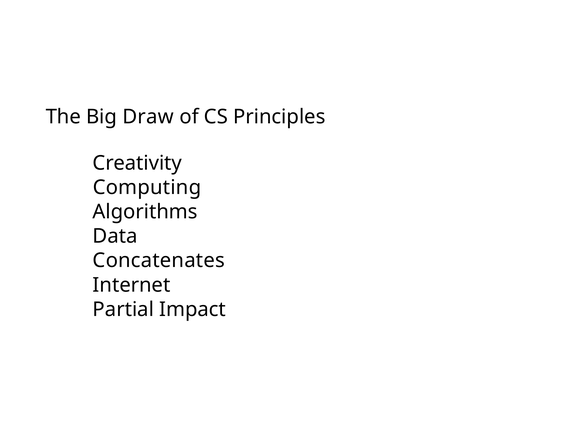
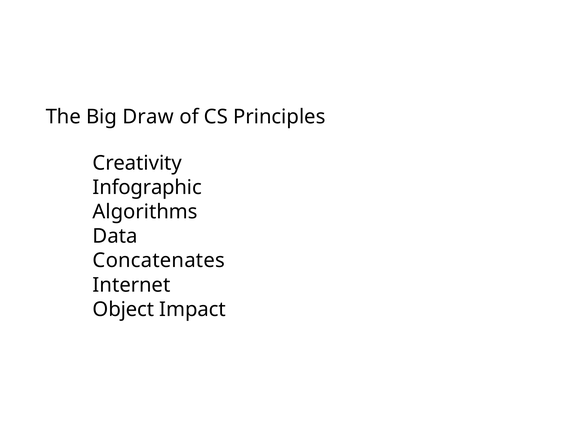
Computing: Computing -> Infographic (147, 187)
Partial: Partial -> Object (123, 309)
